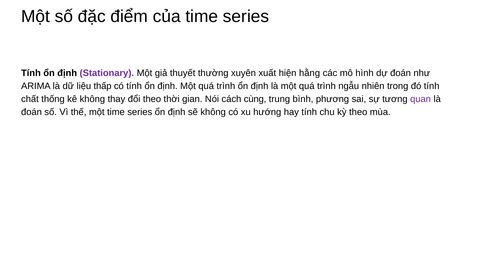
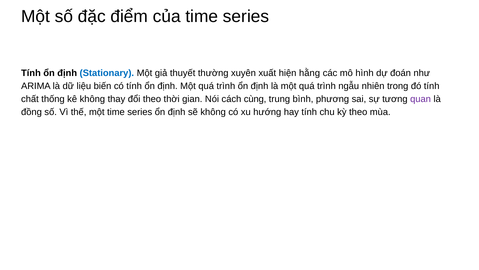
Stationary colour: purple -> blue (107, 73)
thấp: thấp -> biến (102, 86)
đoán: đoán -> đồng (31, 112)
